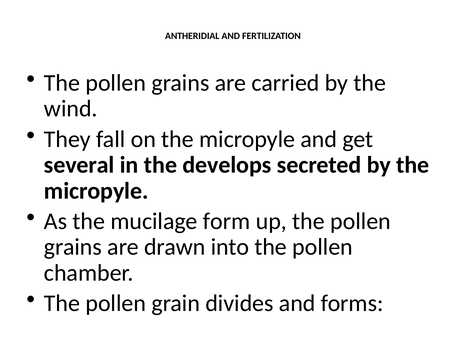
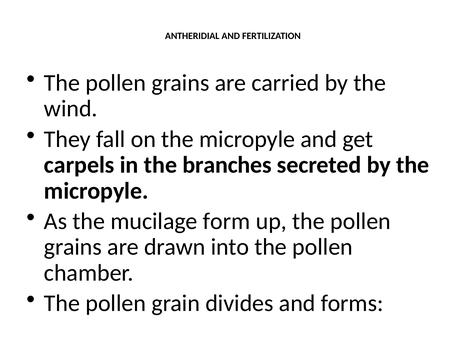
several: several -> carpels (79, 165)
develops: develops -> branches (227, 165)
